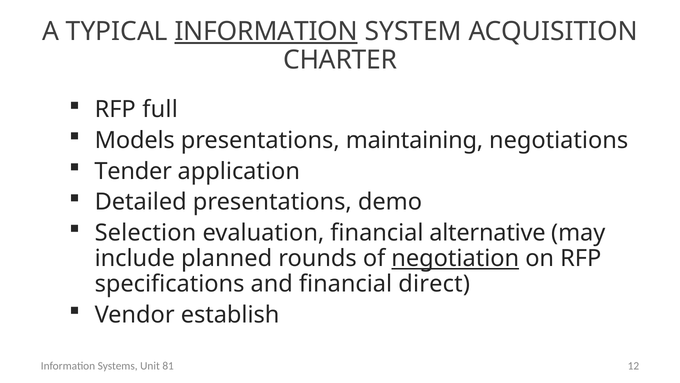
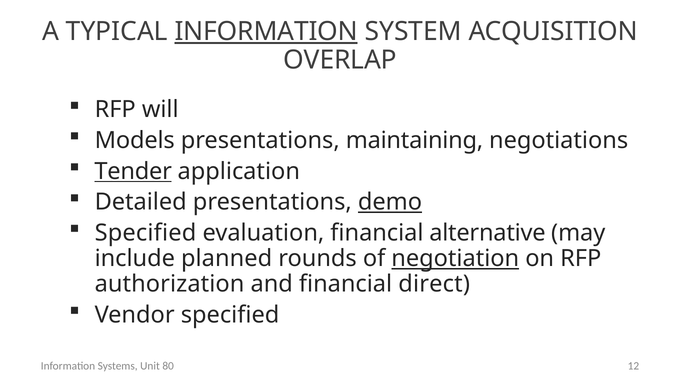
CHARTER: CHARTER -> OVERLAP (340, 60)
full: full -> will (160, 110)
Tender underline: none -> present (133, 171)
demo underline: none -> present (390, 202)
Selection: Selection -> Specified (145, 233)
specifications: specifications -> authorization (170, 284)
Vendor establish: establish -> specified (230, 314)
81: 81 -> 80 (168, 365)
